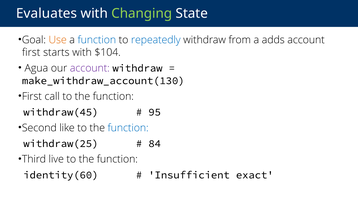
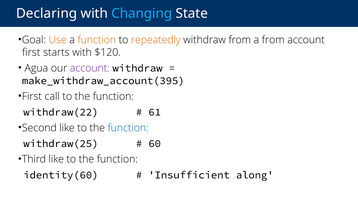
Evaluates: Evaluates -> Declaring (47, 13)
Changing colour: light green -> light blue (142, 13)
function colour: blue -> orange (97, 40)
repeatedly colour: blue -> orange (156, 40)
a adds: adds -> from (273, 40)
$104: $104 -> $120 (108, 52)
make_withdraw_account(130: make_withdraw_account(130 -> make_withdraw_account(395 (103, 80)
withdraw(45: withdraw(45 -> withdraw(22 (61, 112)
95: 95 -> 61 (155, 112)
84: 84 -> 60 (155, 143)
Third live: live -> like (56, 159)
exact: exact -> along (255, 174)
